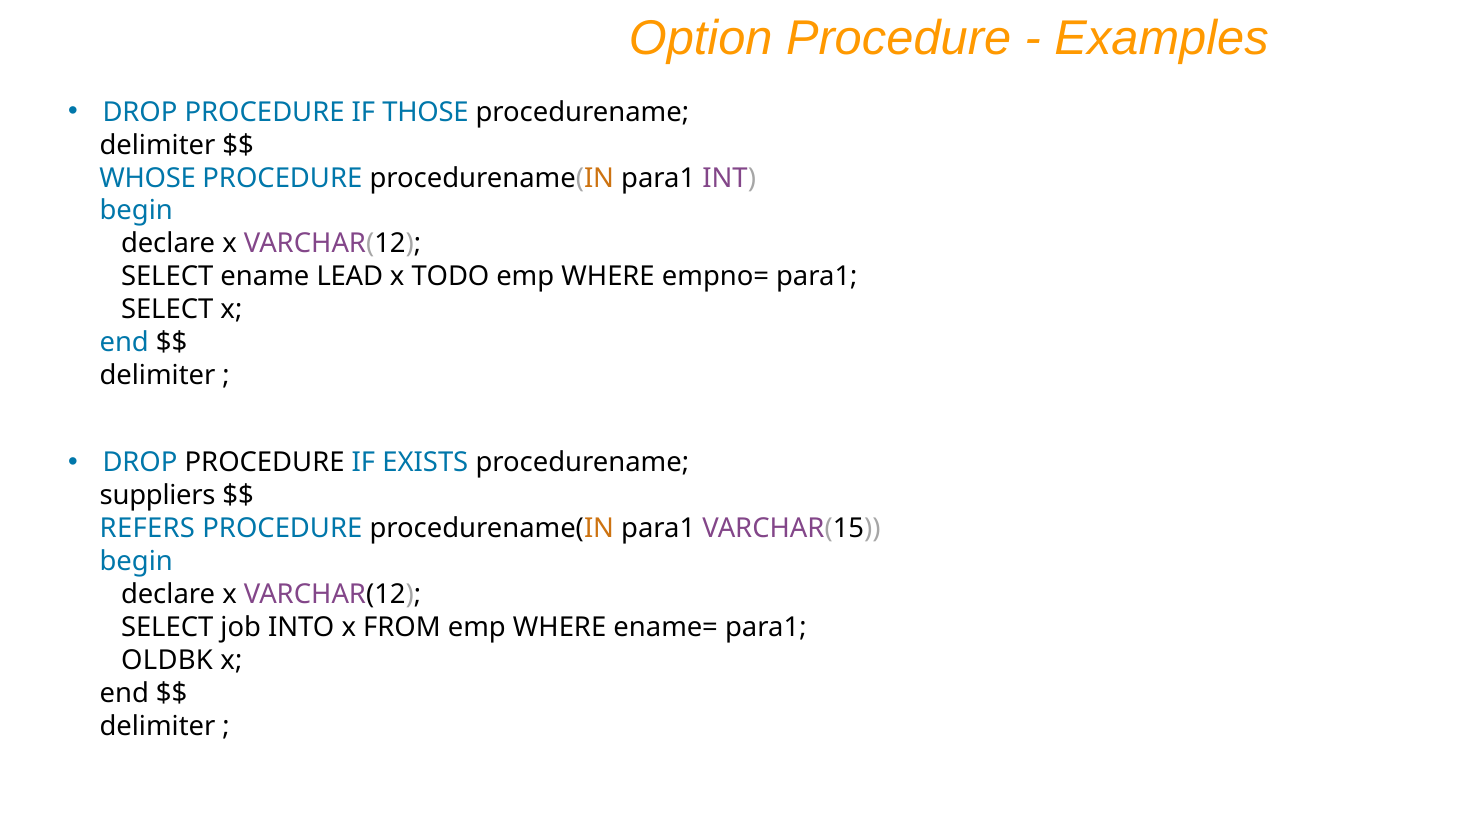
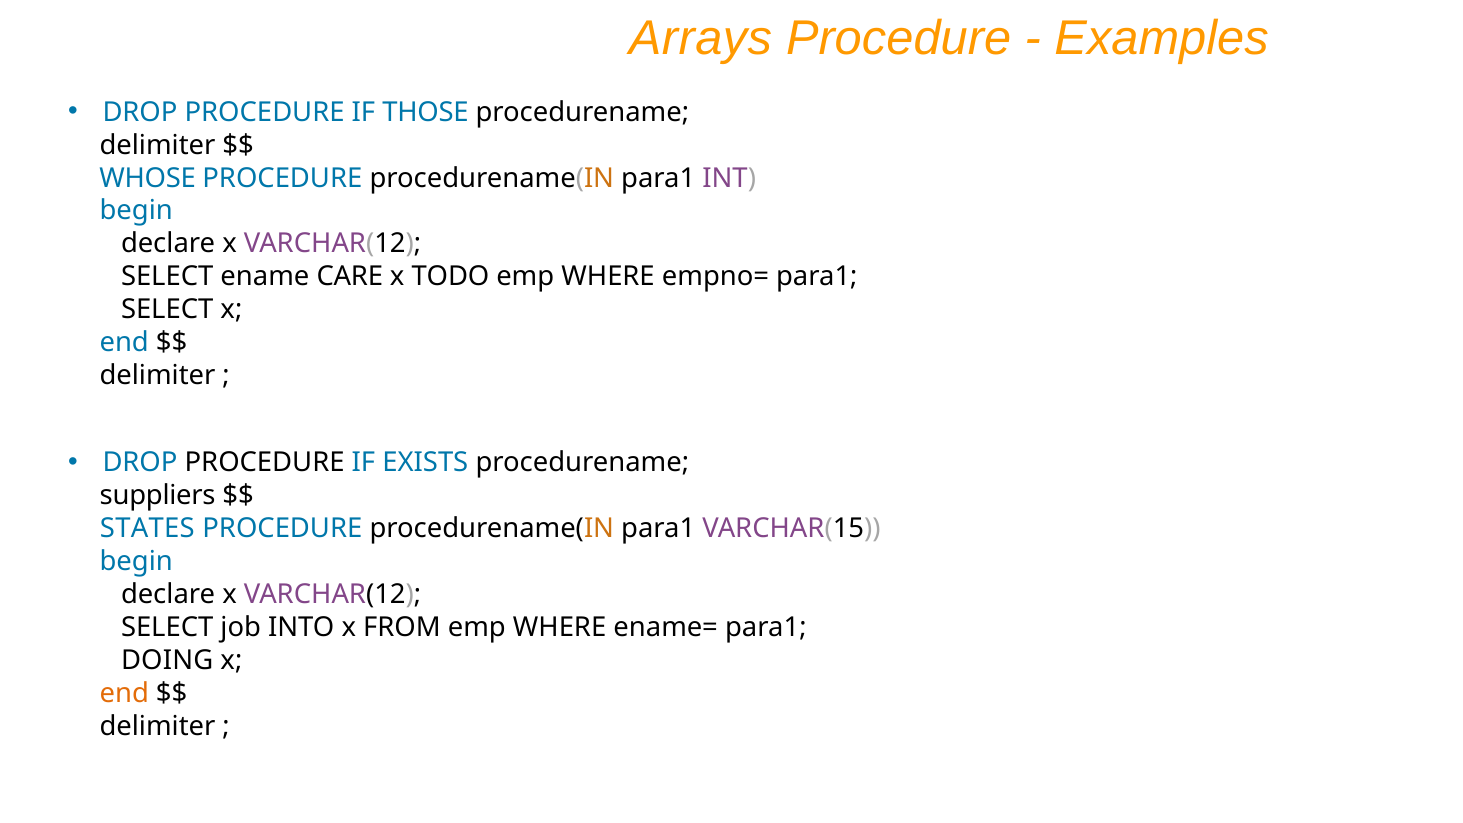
Option: Option -> Arrays (700, 38)
LEAD: LEAD -> CARE (350, 277)
REFERS: REFERS -> STATES (147, 528)
OLDBK: OLDBK -> DOING (167, 660)
end colour: black -> orange (124, 693)
